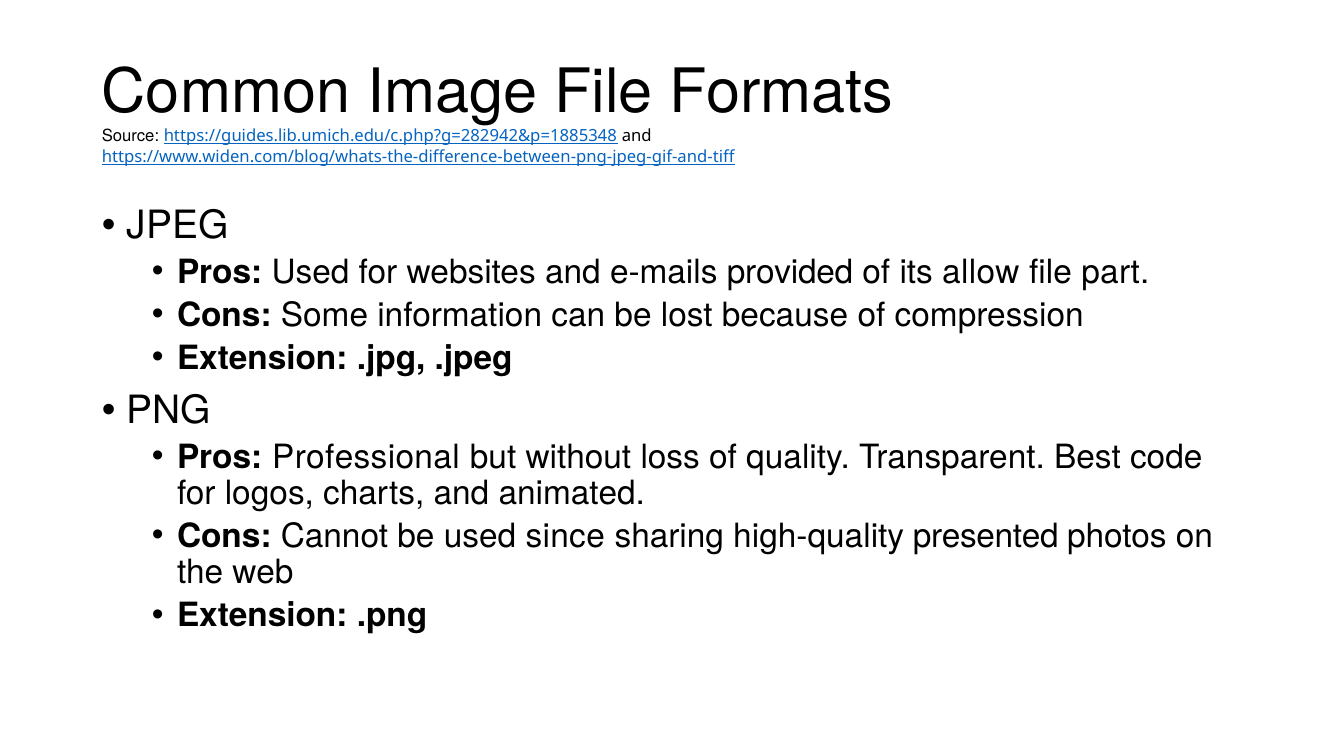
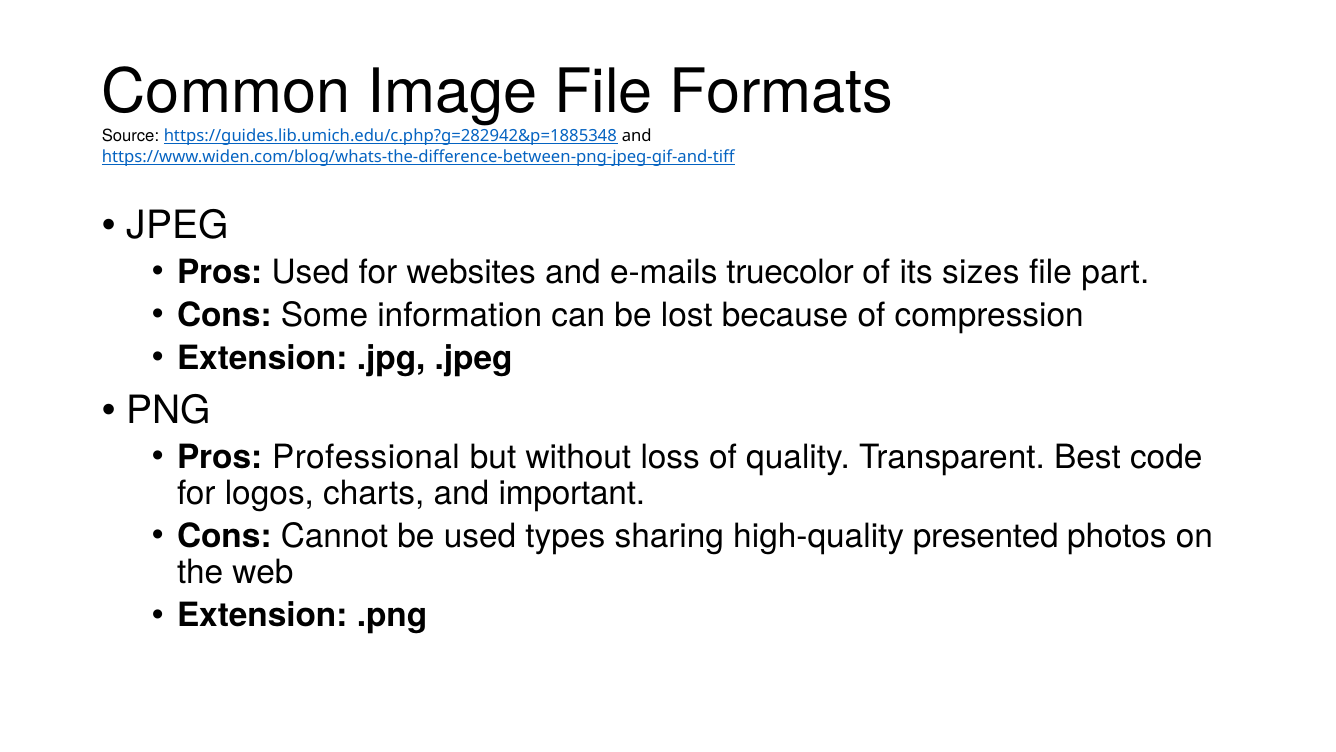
provided: provided -> truecolor (790, 272)
allow: allow -> sizes (981, 272)
animated: animated -> important (572, 493)
since: since -> types (565, 536)
